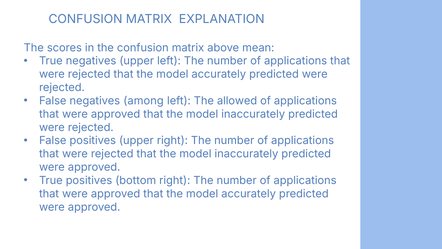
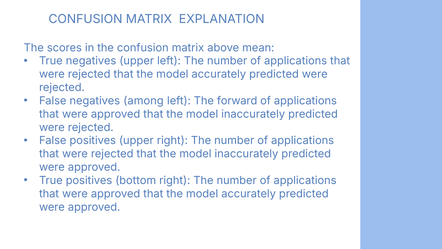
allowed: allowed -> forward (237, 101)
